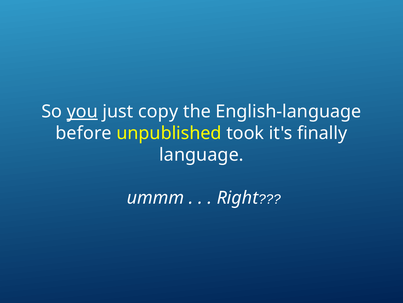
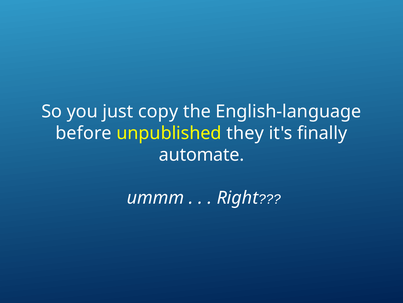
you underline: present -> none (82, 111)
took: took -> they (245, 133)
language: language -> automate (202, 154)
